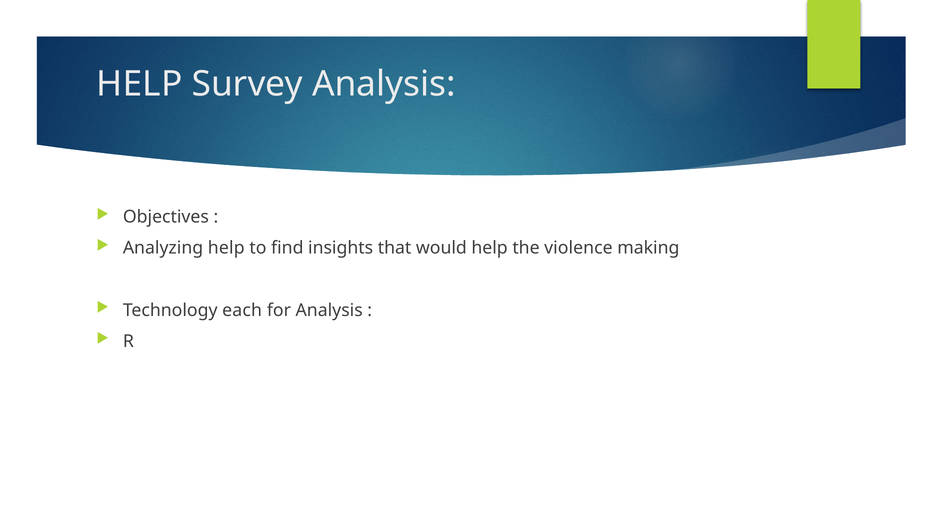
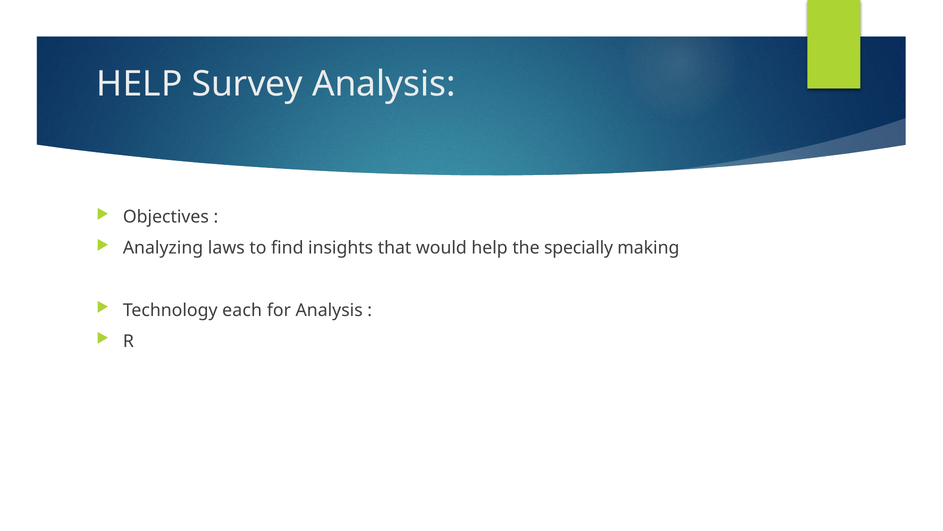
Analyzing help: help -> laws (226, 248)
violence: violence -> specially (579, 248)
